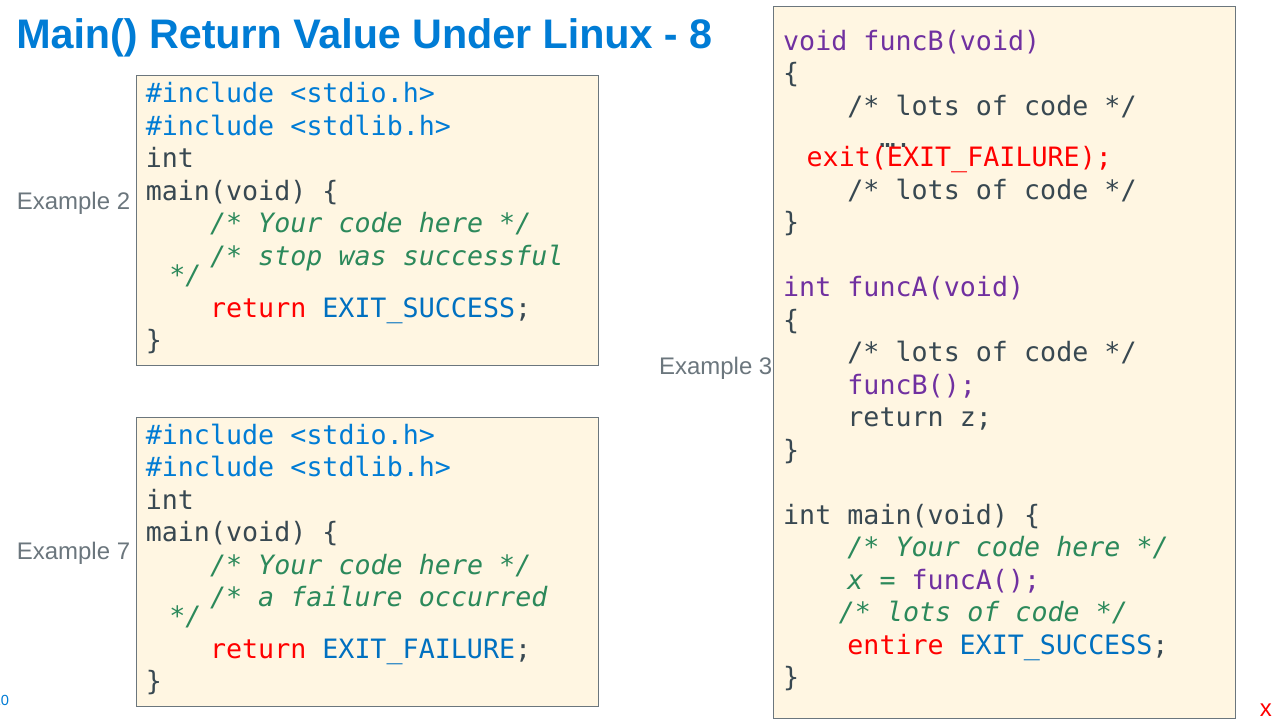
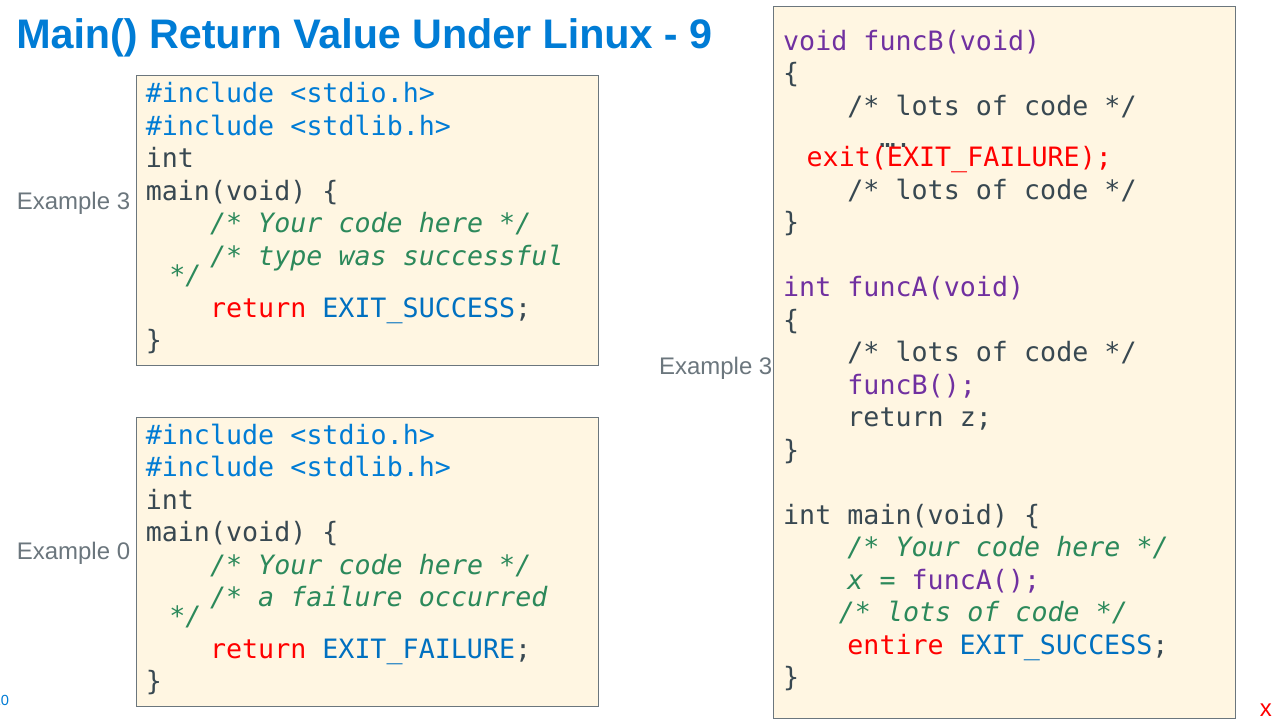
8: 8 -> 9 (701, 35)
2: 2 -> 3 (123, 201)
stop: stop -> type (290, 257)
7: 7 -> 0 (123, 552)
